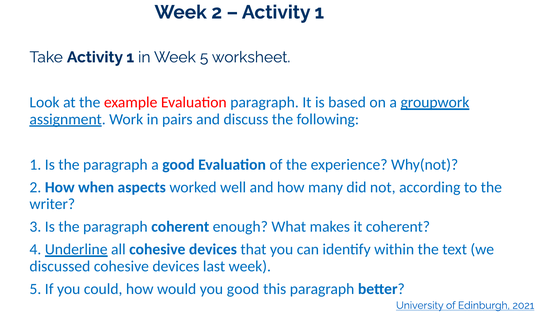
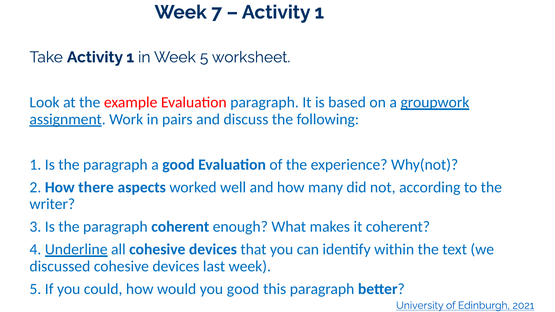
Week 2: 2 -> 7 (217, 12)
when: when -> there (96, 187)
